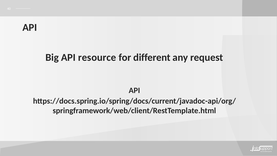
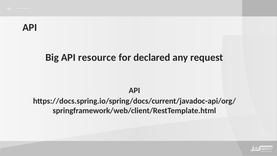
different: different -> declared (152, 57)
